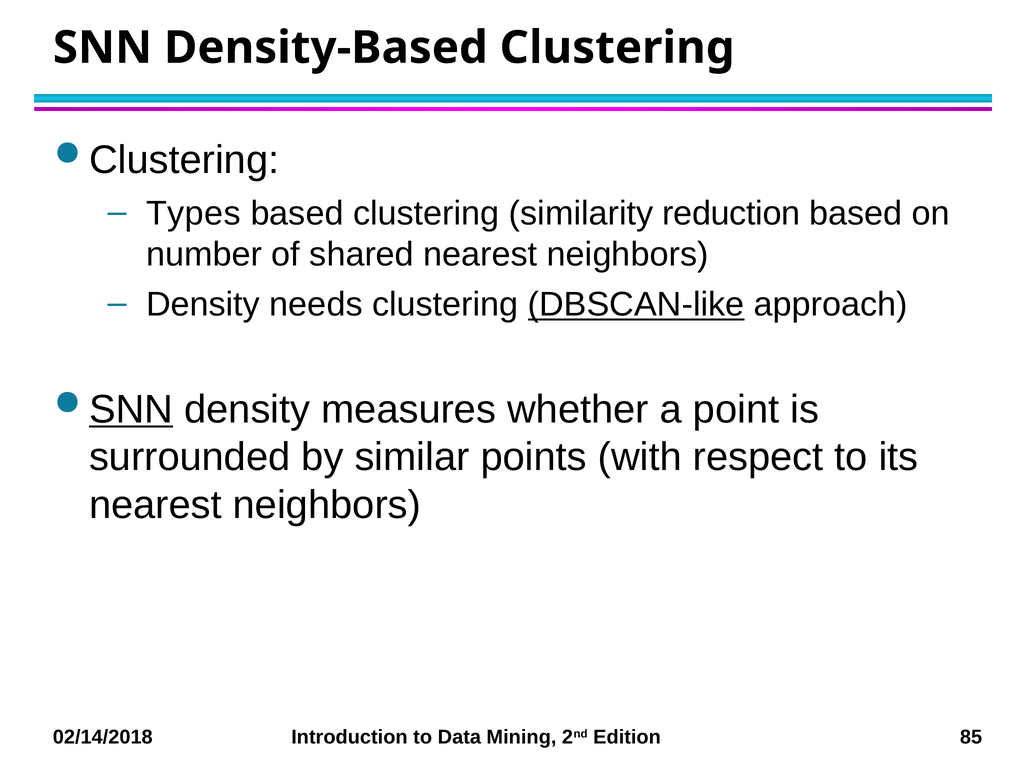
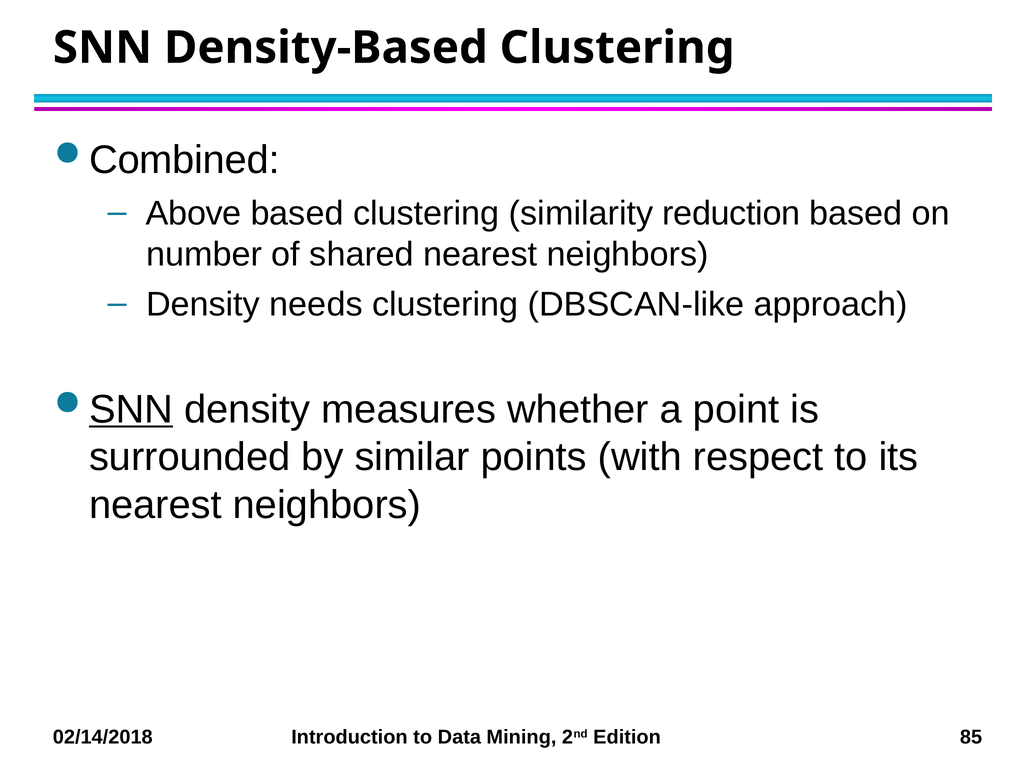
Clustering: Clustering -> Combined (184, 160)
Types: Types -> Above (194, 213)
DBSCAN-like underline: present -> none (636, 304)
